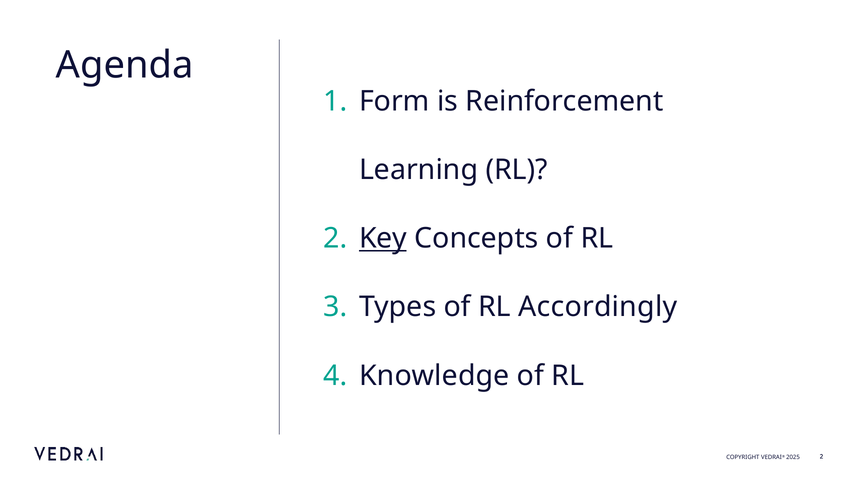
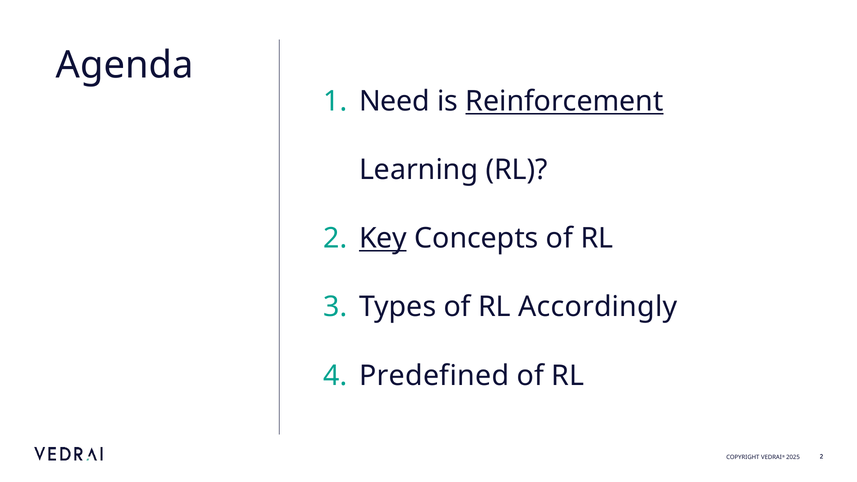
Form: Form -> Need (394, 101)
Reinforcement underline: none -> present (564, 101)
Knowledge: Knowledge -> Predefined (434, 376)
